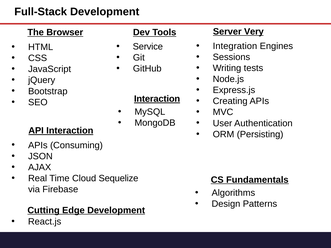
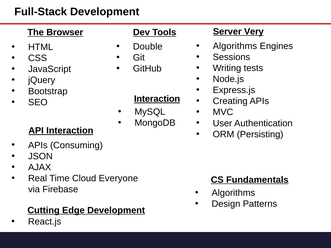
Integration: Integration -> Algorithms (235, 46)
Service: Service -> Double (148, 47)
Sequelize: Sequelize -> Everyone (118, 178)
